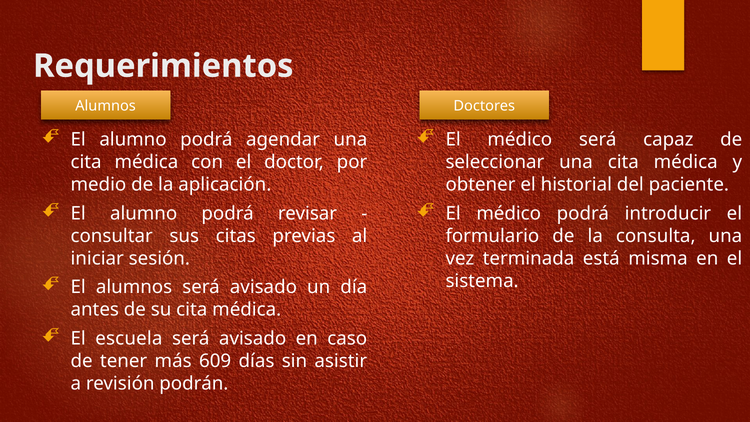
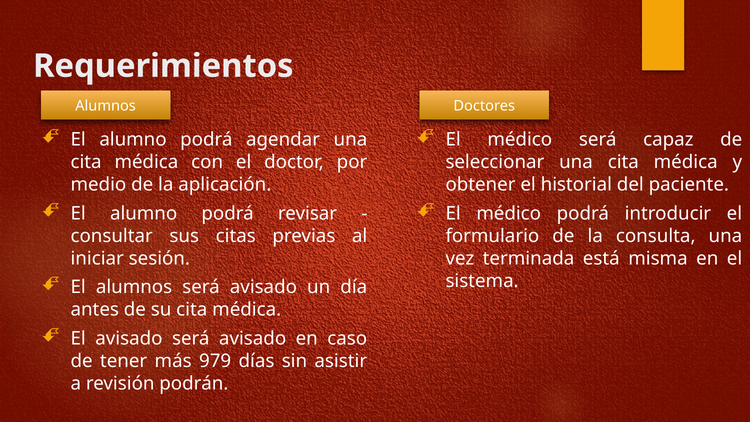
El escuela: escuela -> avisado (129, 338)
609: 609 -> 979 (215, 361)
